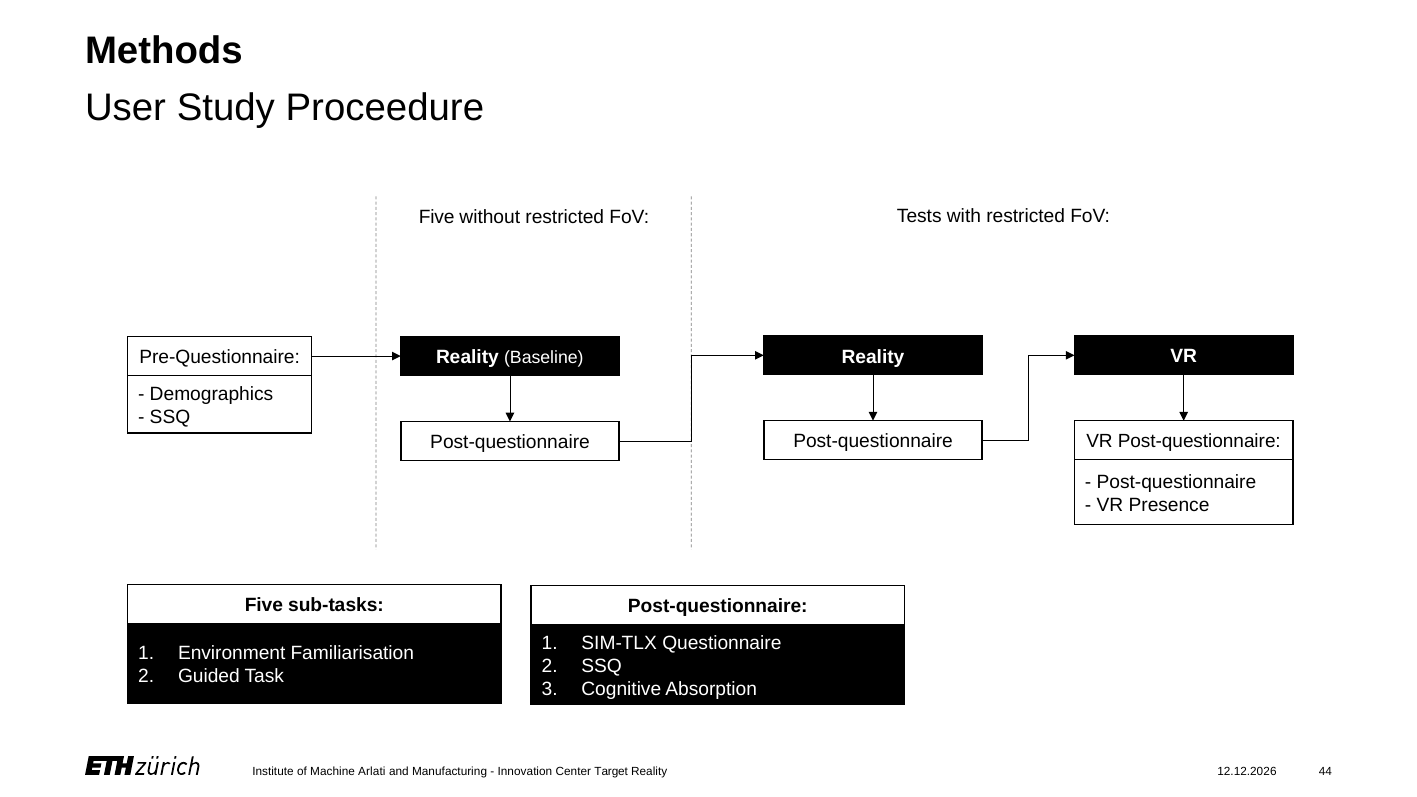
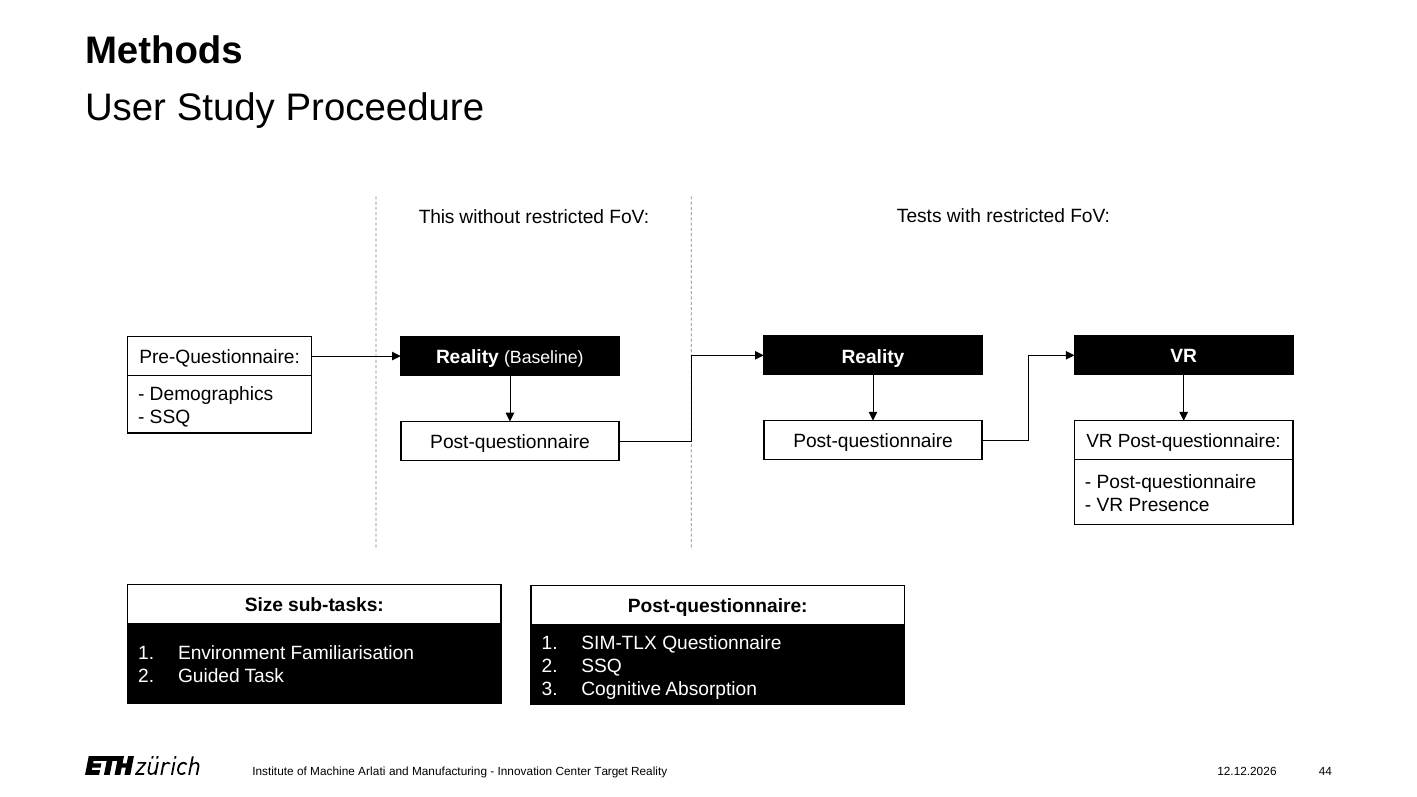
Five: Five -> This (437, 217)
Five: Five -> Size (264, 605)
